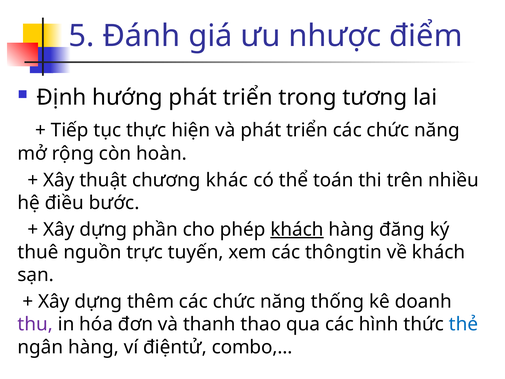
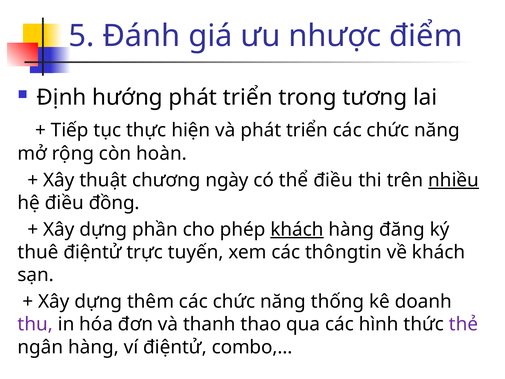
khác: khác -> ngày (227, 180)
thể toán: toán -> điều (333, 180)
nhiều underline: none -> present (454, 180)
bước: bước -> đồng (114, 203)
thuê nguồn: nguồn -> điệntử (93, 252)
thẻ colour: blue -> purple (464, 324)
